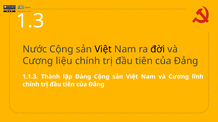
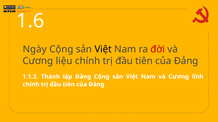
1.3: 1.3 -> 1.6 (30, 21)
Nước: Nước -> Ngày (35, 50)
đời colour: black -> red (158, 50)
